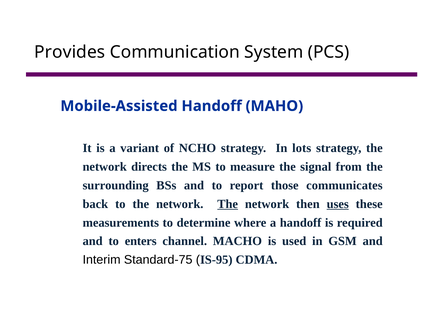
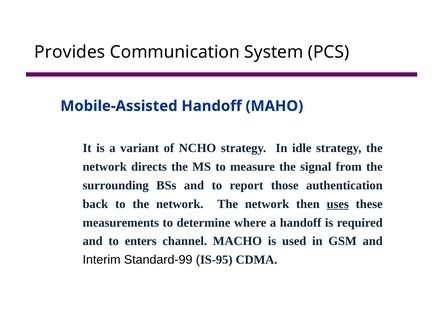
lots: lots -> idle (302, 148)
communicates: communicates -> authentication (344, 186)
The underline: present -> none (228, 204)
Standard-75: Standard-75 -> Standard-99 (158, 260)
